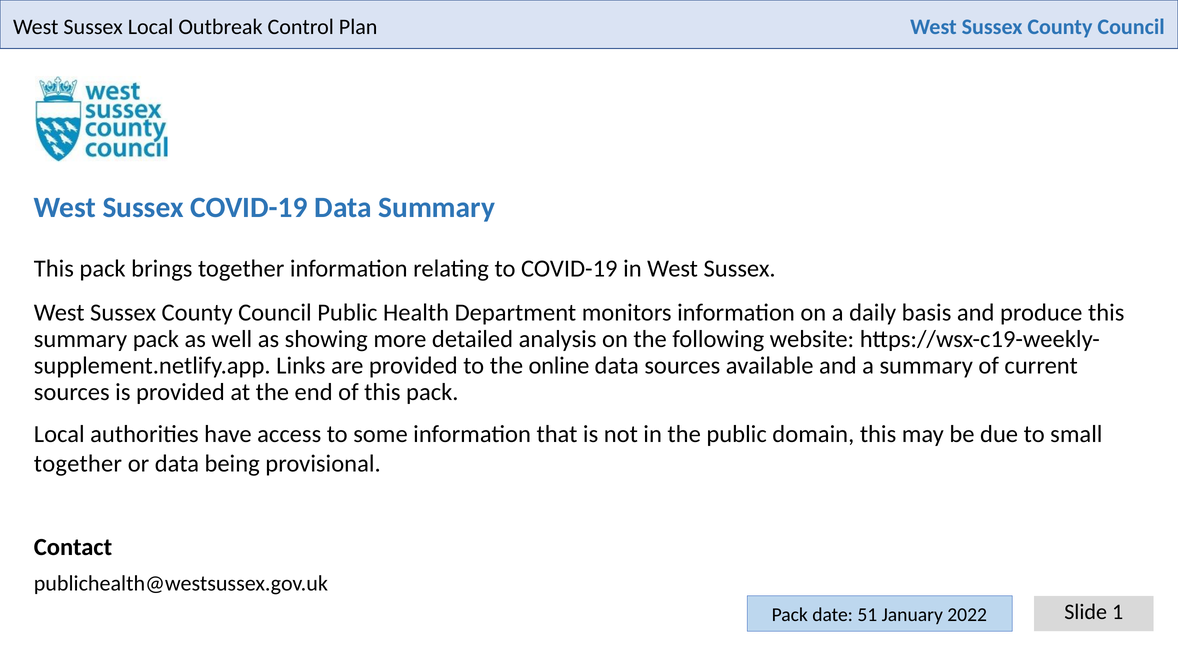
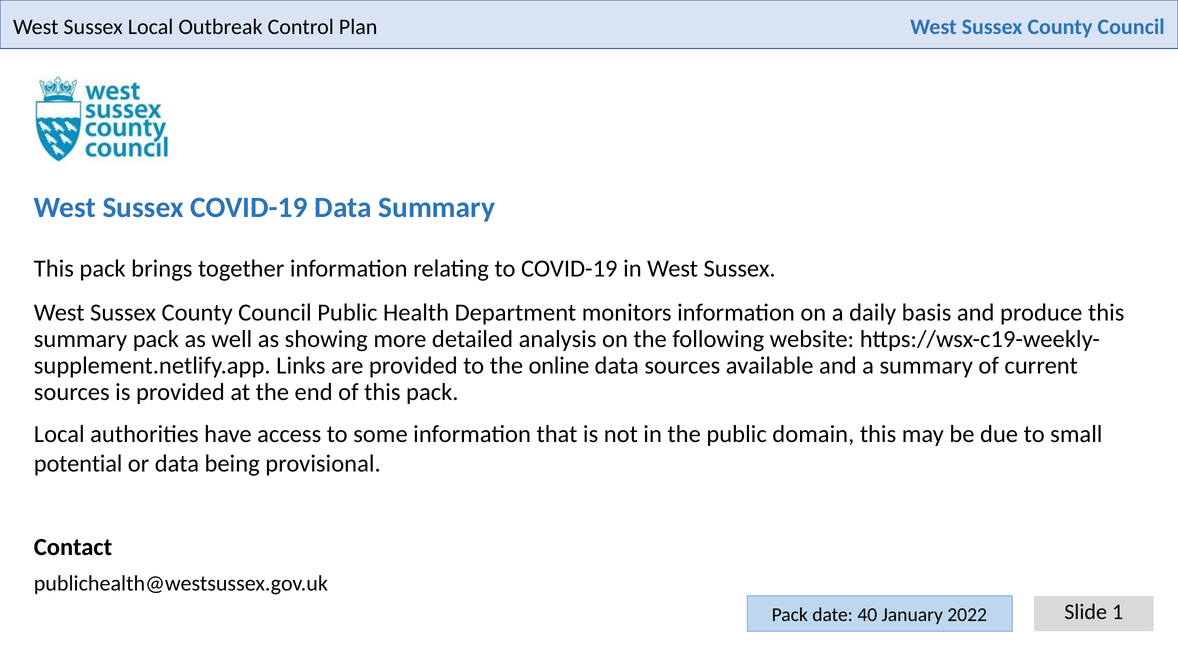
together: together -> potential (78, 464)
51: 51 -> 40 (867, 615)
